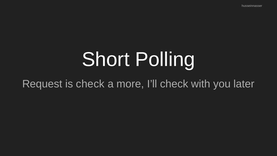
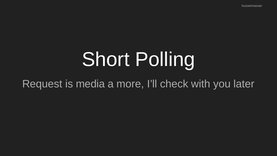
is check: check -> media (90, 84)
